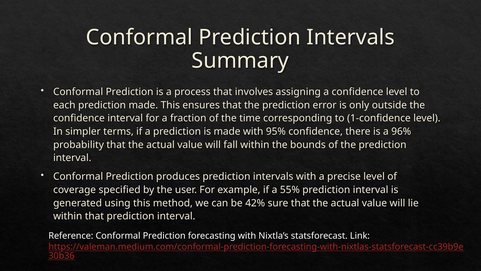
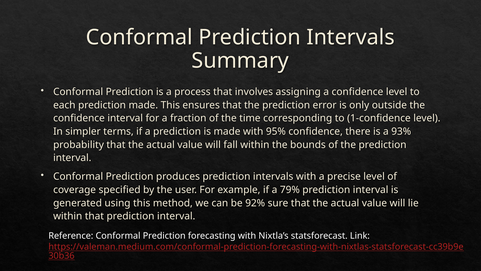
96%: 96% -> 93% (401, 131)
55%: 55% -> 79% (290, 190)
42%: 42% -> 92% (255, 203)
